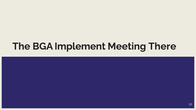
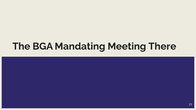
Implement: Implement -> Mandating (80, 46)
